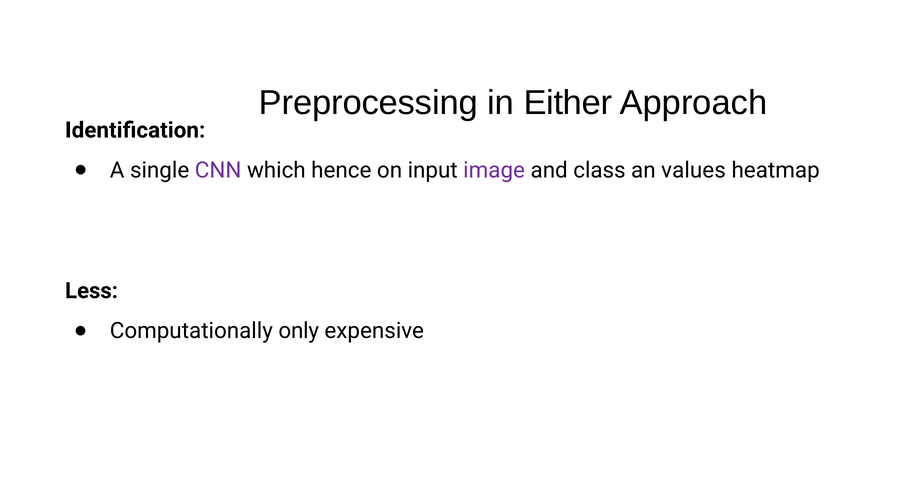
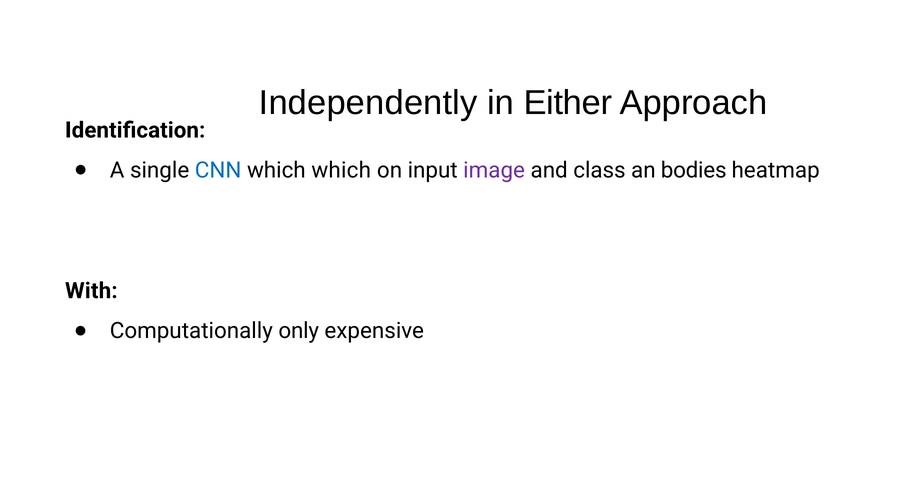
Preprocessing: Preprocessing -> Independently (368, 103)
CNN colour: purple -> blue (218, 171)
which hence: hence -> which (341, 171)
values: values -> bodies (694, 171)
Less: Less -> With (91, 291)
